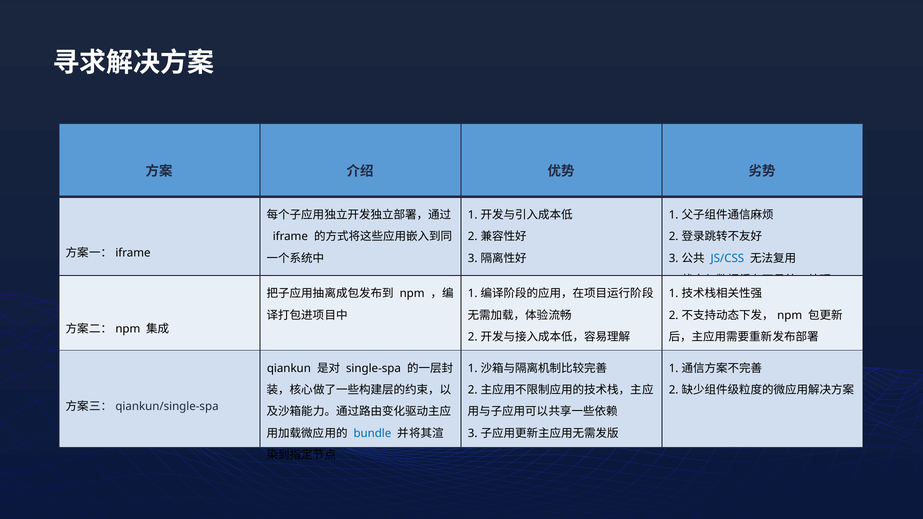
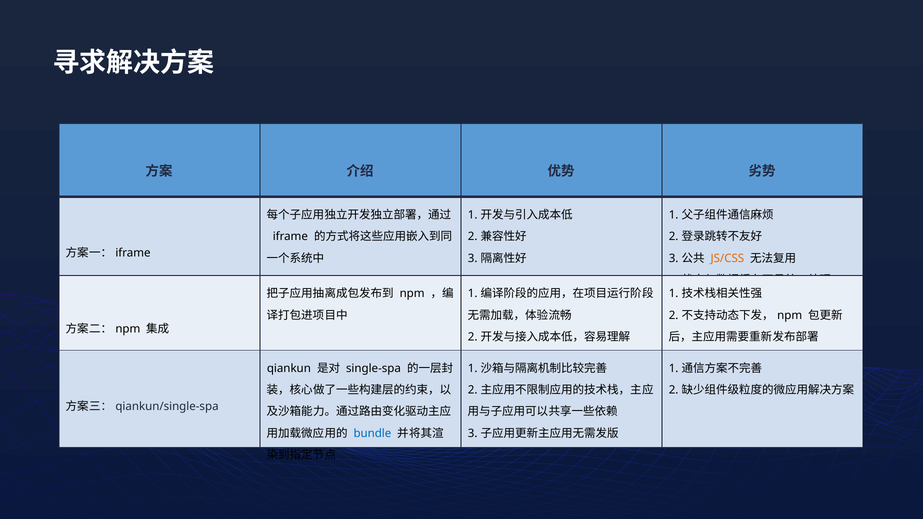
JS/CSS colour: blue -> orange (727, 258)
